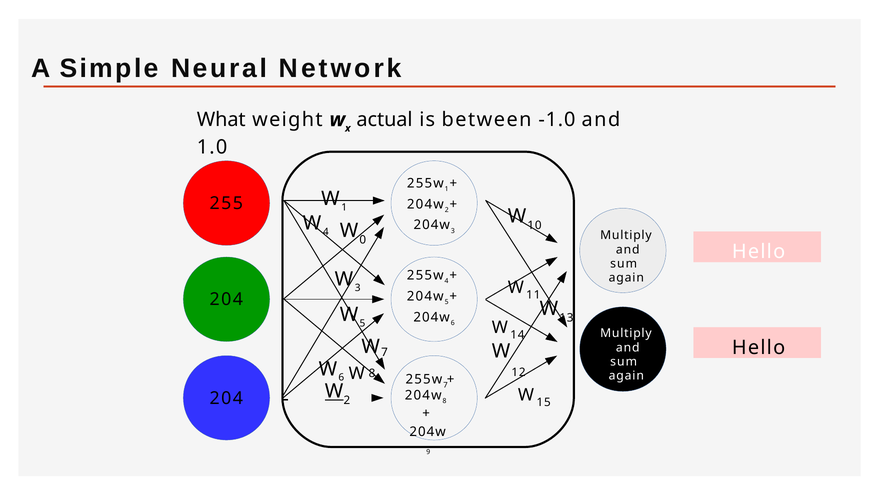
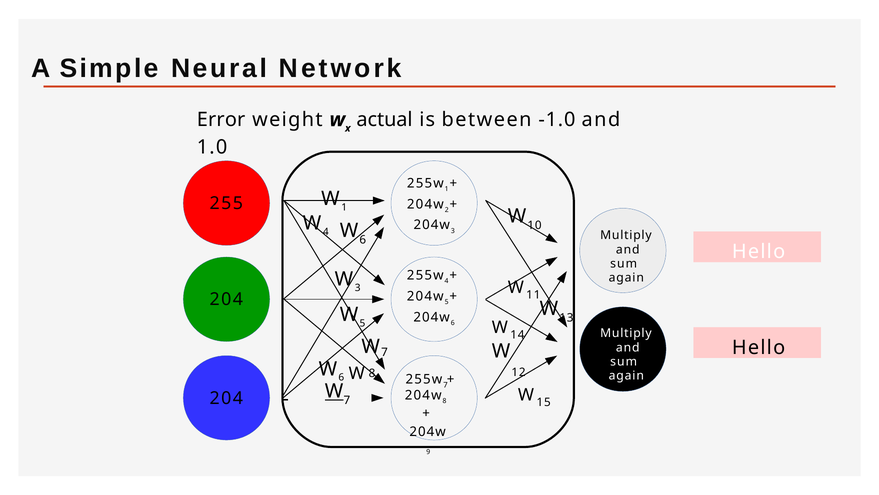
What: What -> Error (221, 120)
0: 0 -> 6 (363, 240)
W 2: 2 -> 7 (347, 400)
